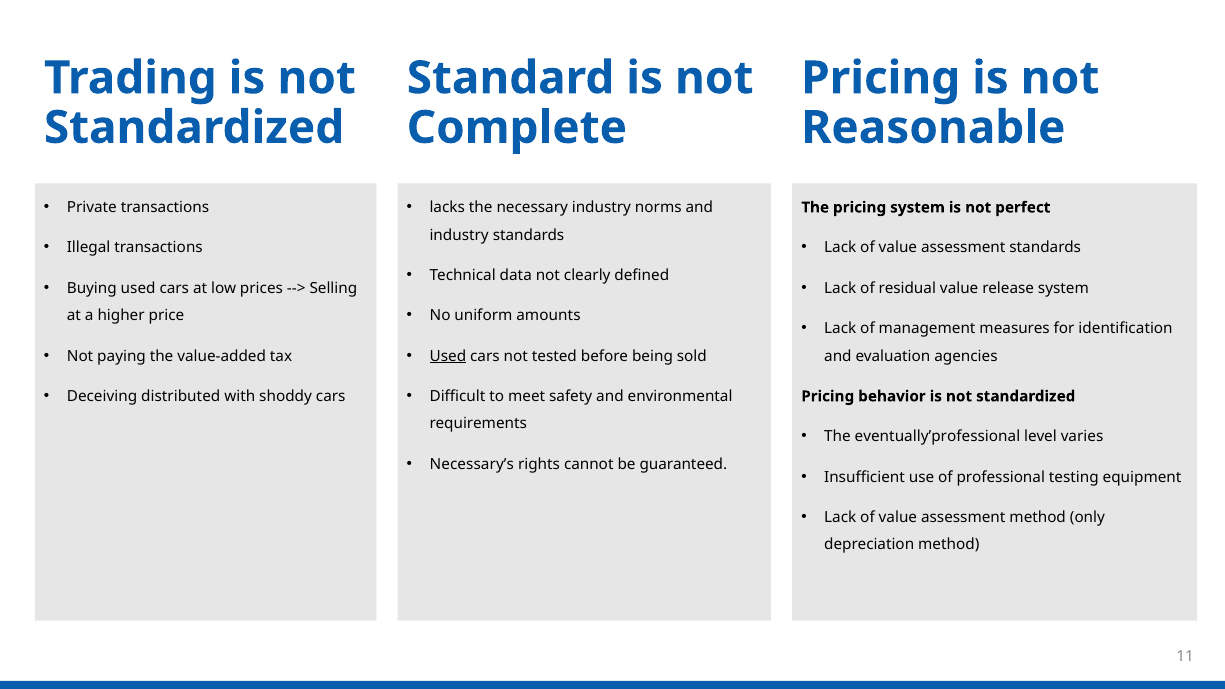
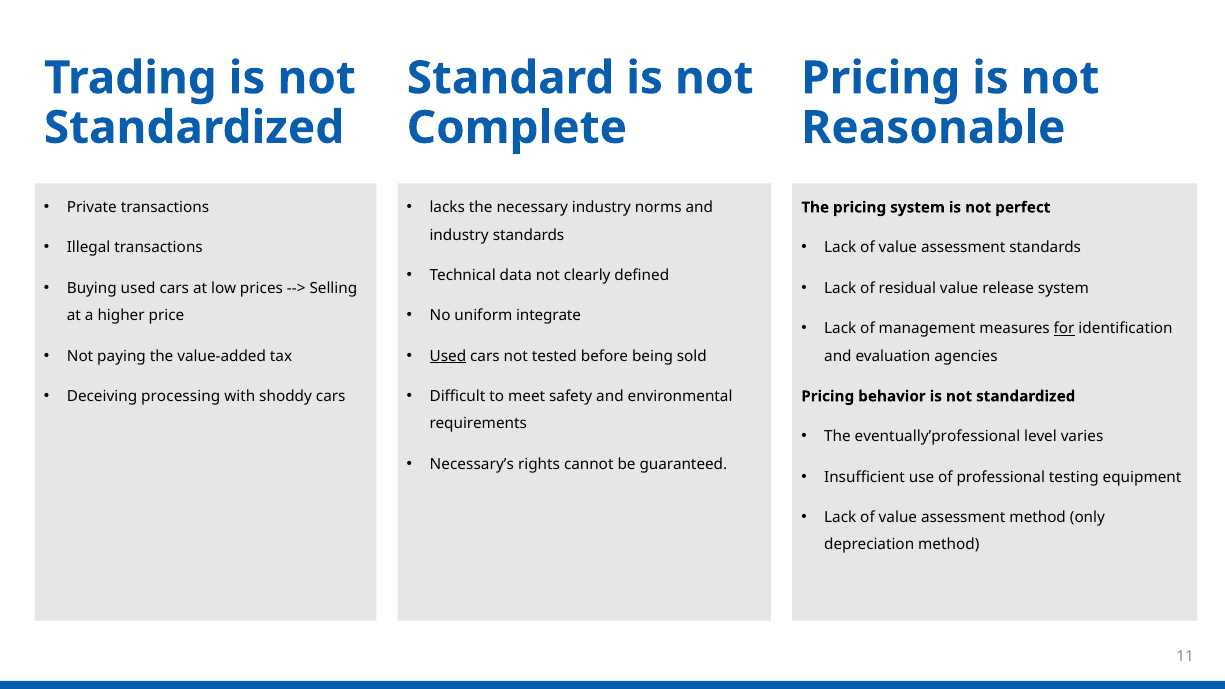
amounts: amounts -> integrate (549, 316)
for underline: none -> present (1064, 328)
distributed: distributed -> processing (181, 396)
